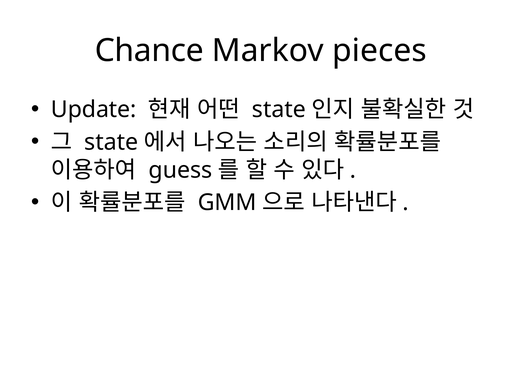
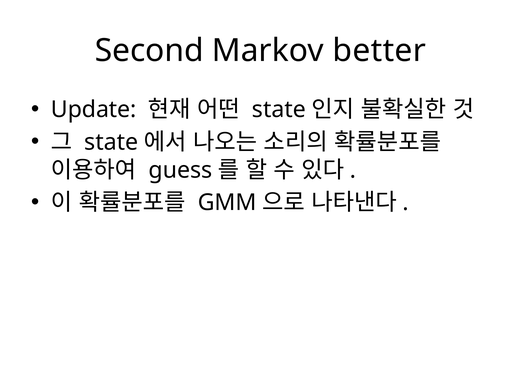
Chance: Chance -> Second (149, 51)
pieces: pieces -> better (379, 51)
